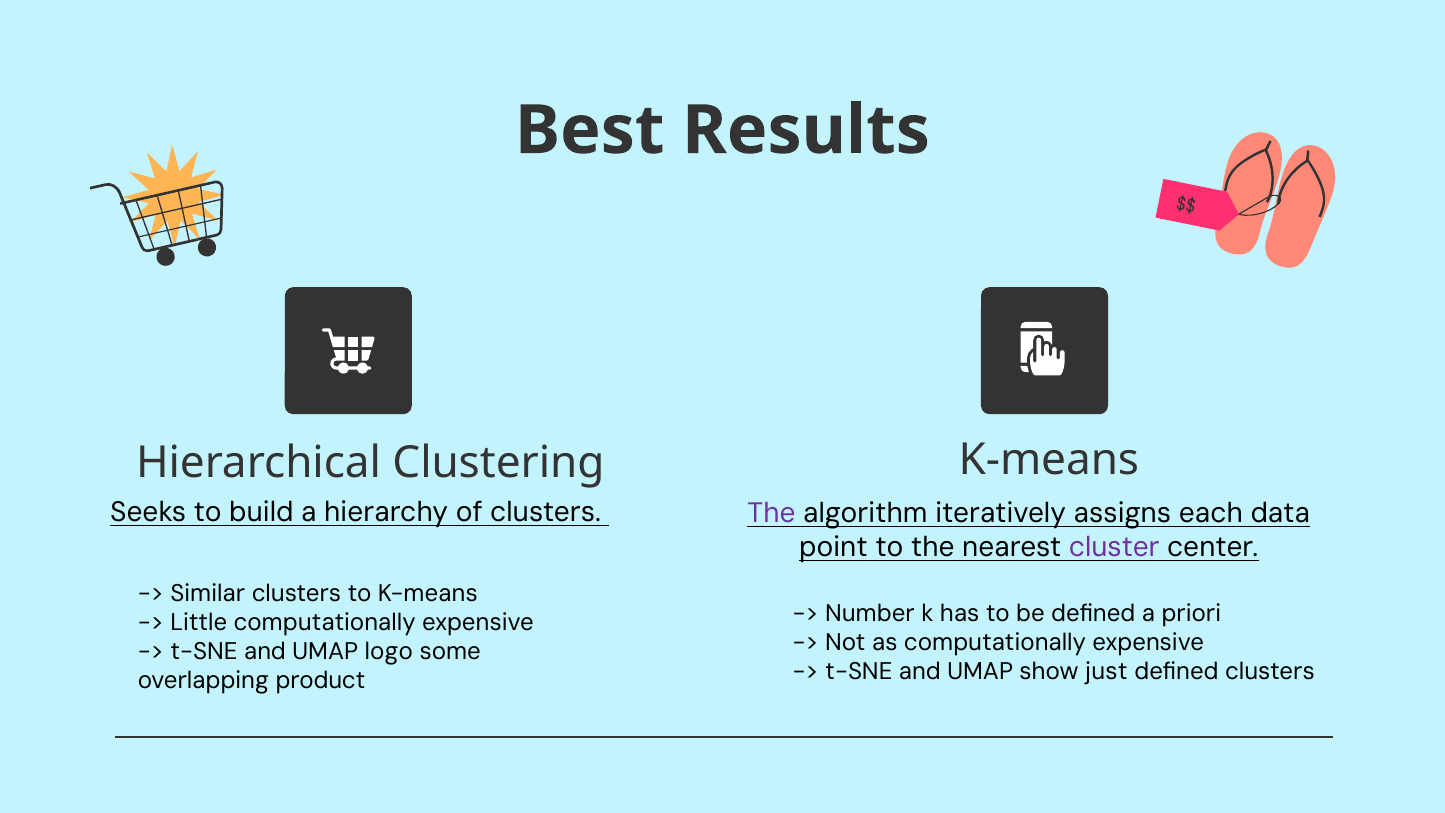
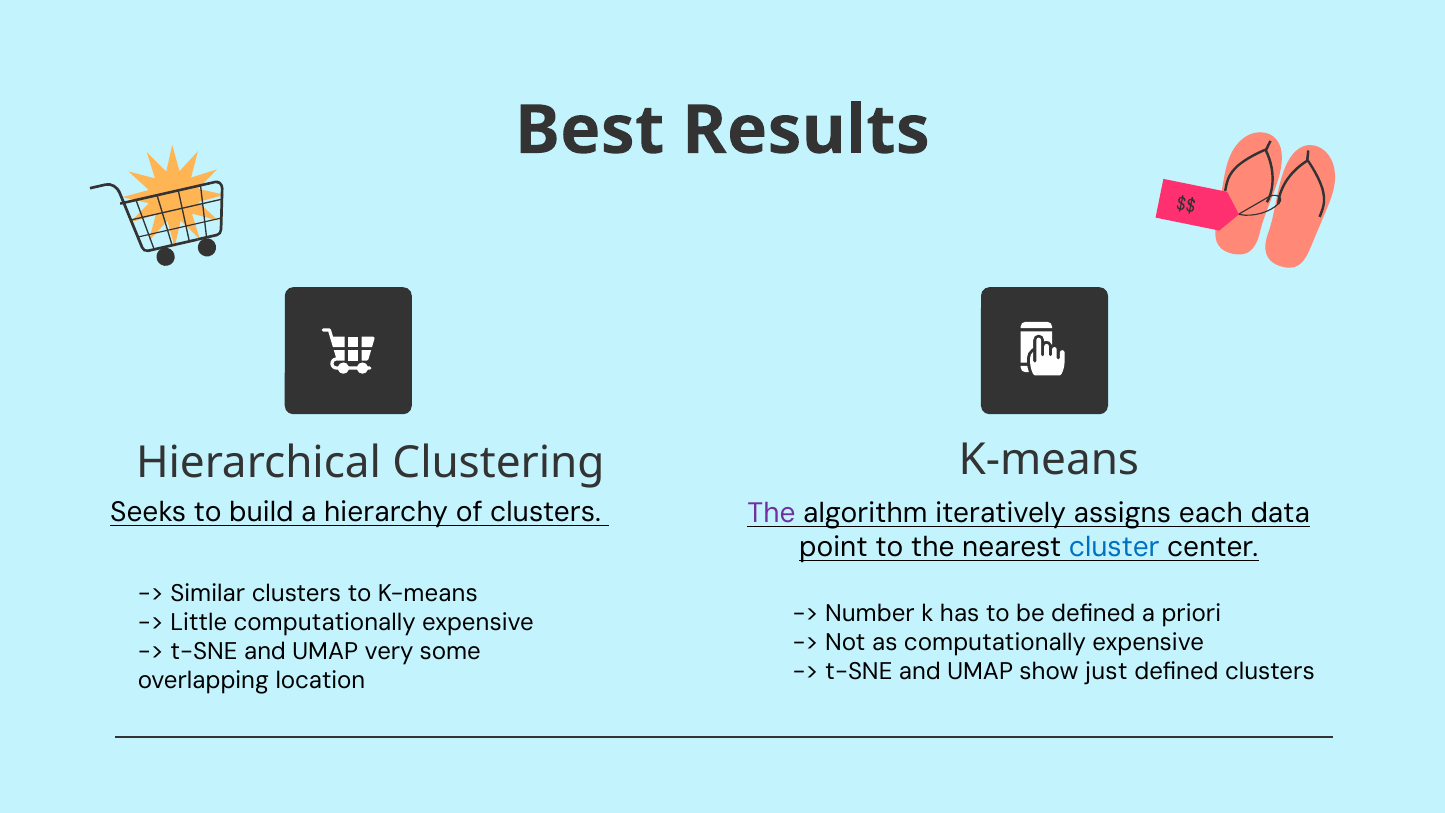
cluster colour: purple -> blue (1114, 547)
logo: logo -> very (389, 651)
product: product -> location (320, 680)
